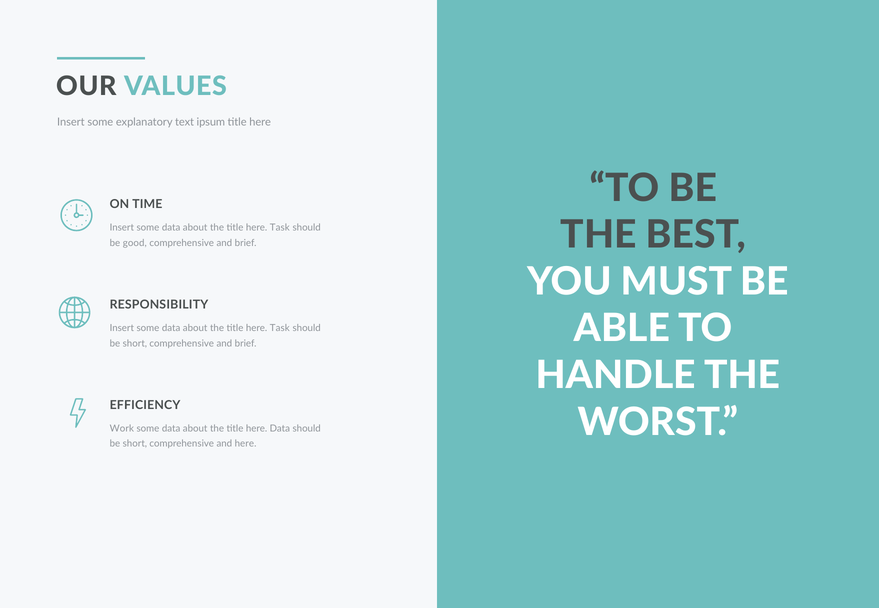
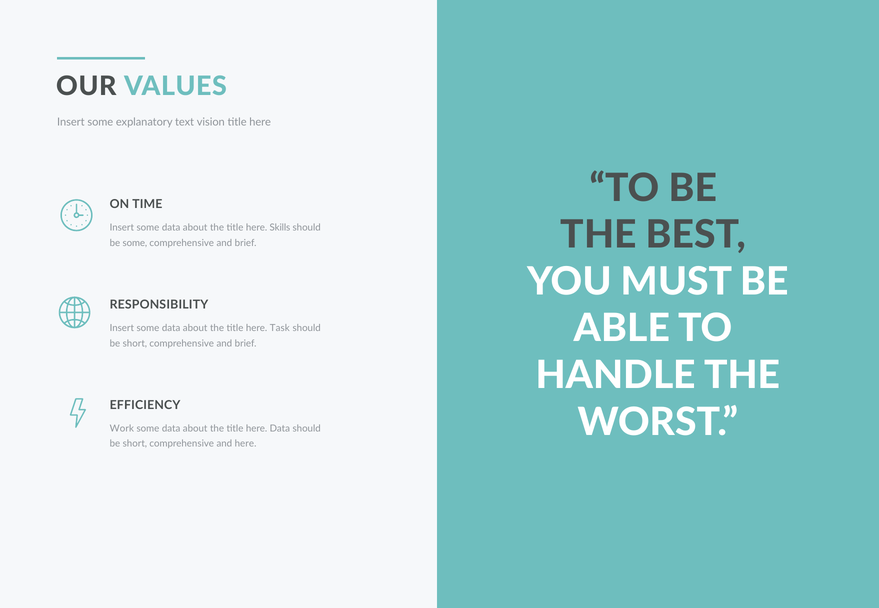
ipsum: ipsum -> vision (211, 122)
Task: Task -> Skills (280, 228)
be good: good -> some (135, 243)
